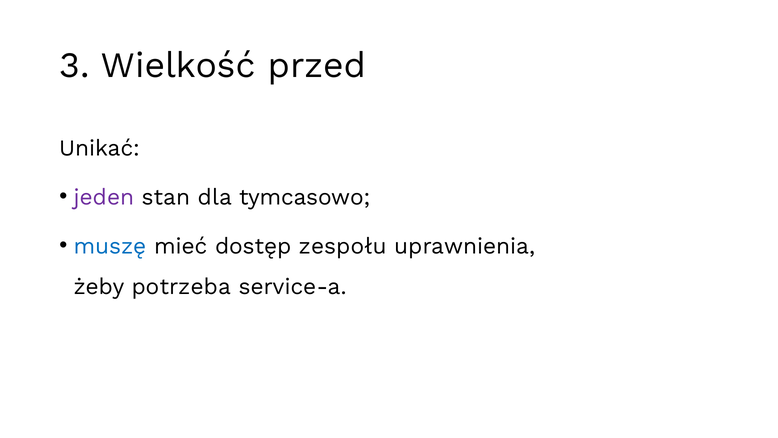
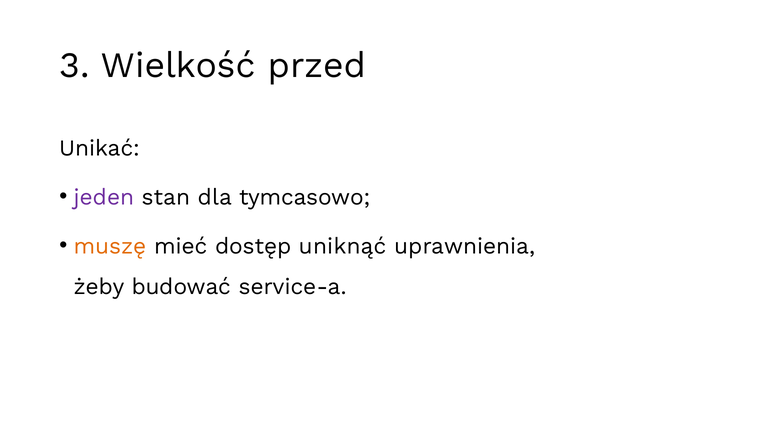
muszę colour: blue -> orange (110, 246)
zespołu: zespołu -> uniknąć (343, 246)
potrzeba: potrzeba -> budować (181, 287)
